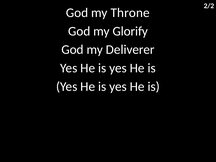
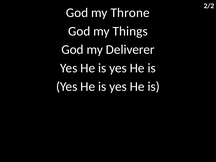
Glorify: Glorify -> Things (130, 31)
